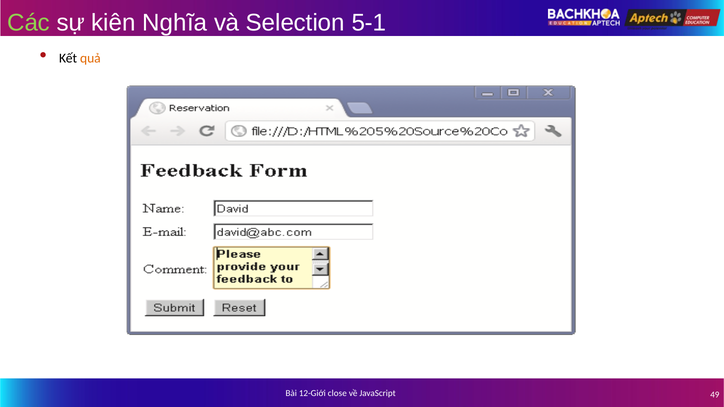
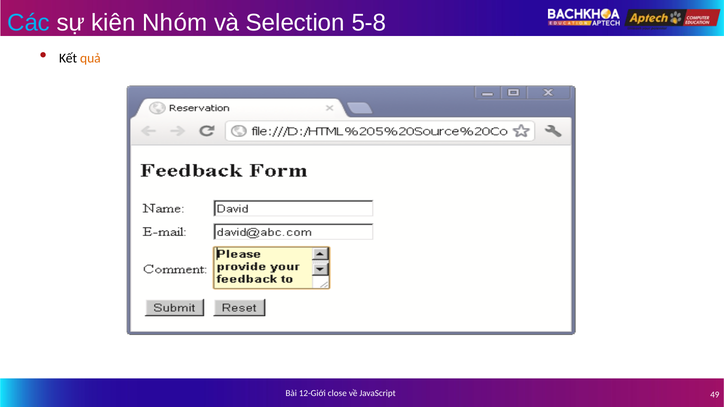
Các colour: light green -> light blue (29, 23)
Nghĩa: Nghĩa -> Nhóm (175, 23)
5-1: 5-1 -> 5-8 (369, 23)
